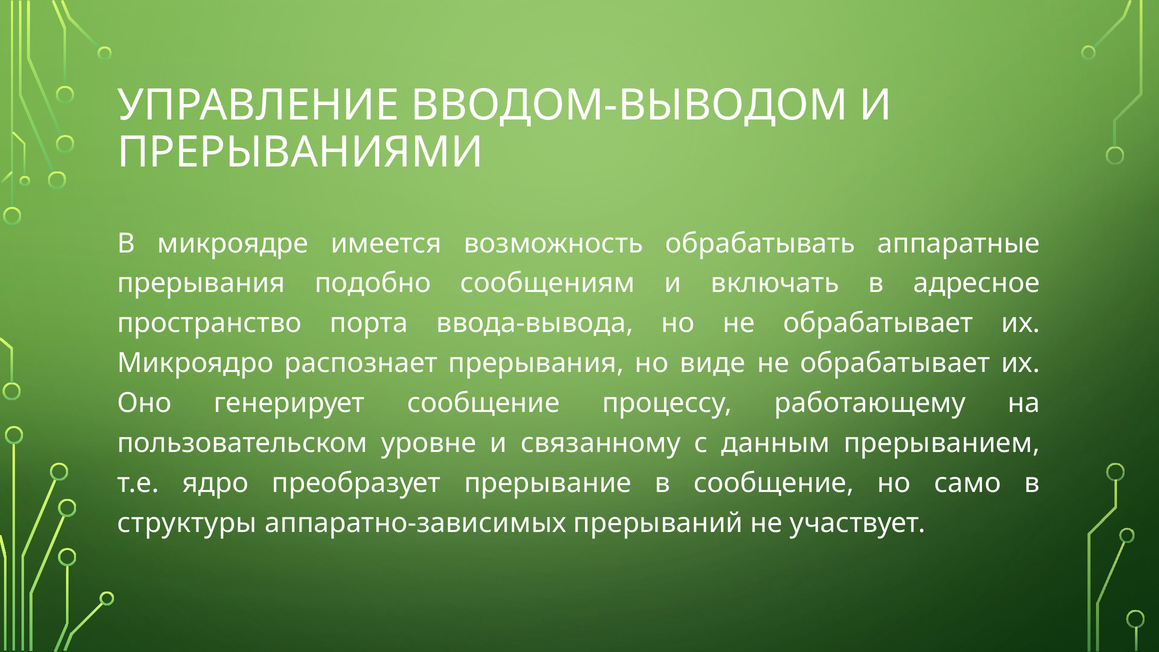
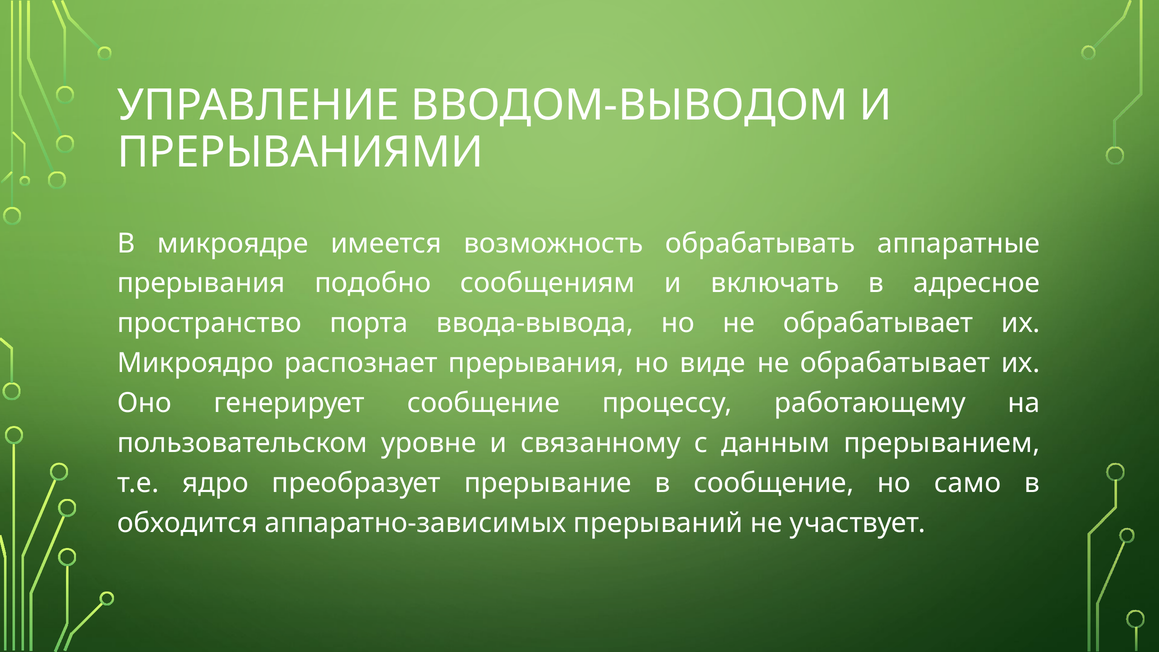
структуры: структуры -> обходится (187, 523)
